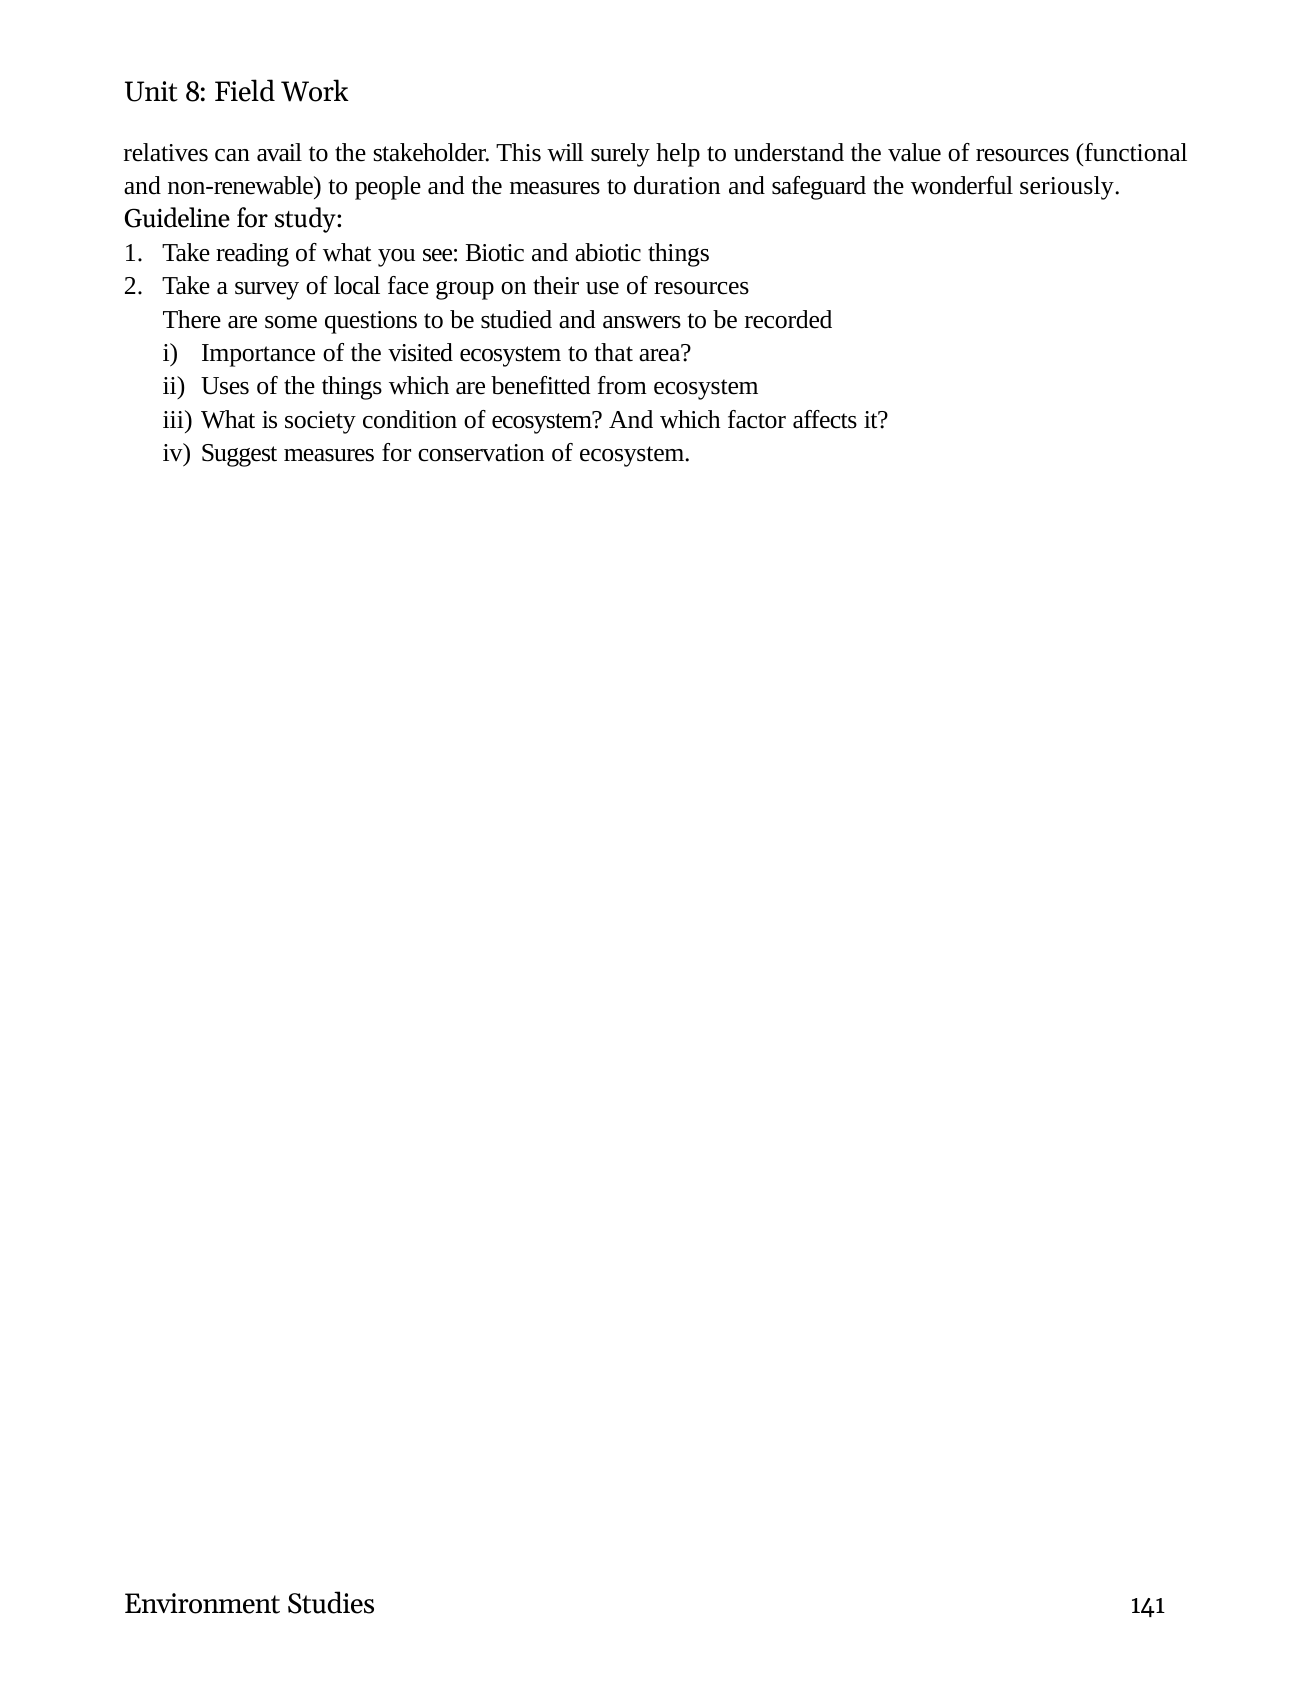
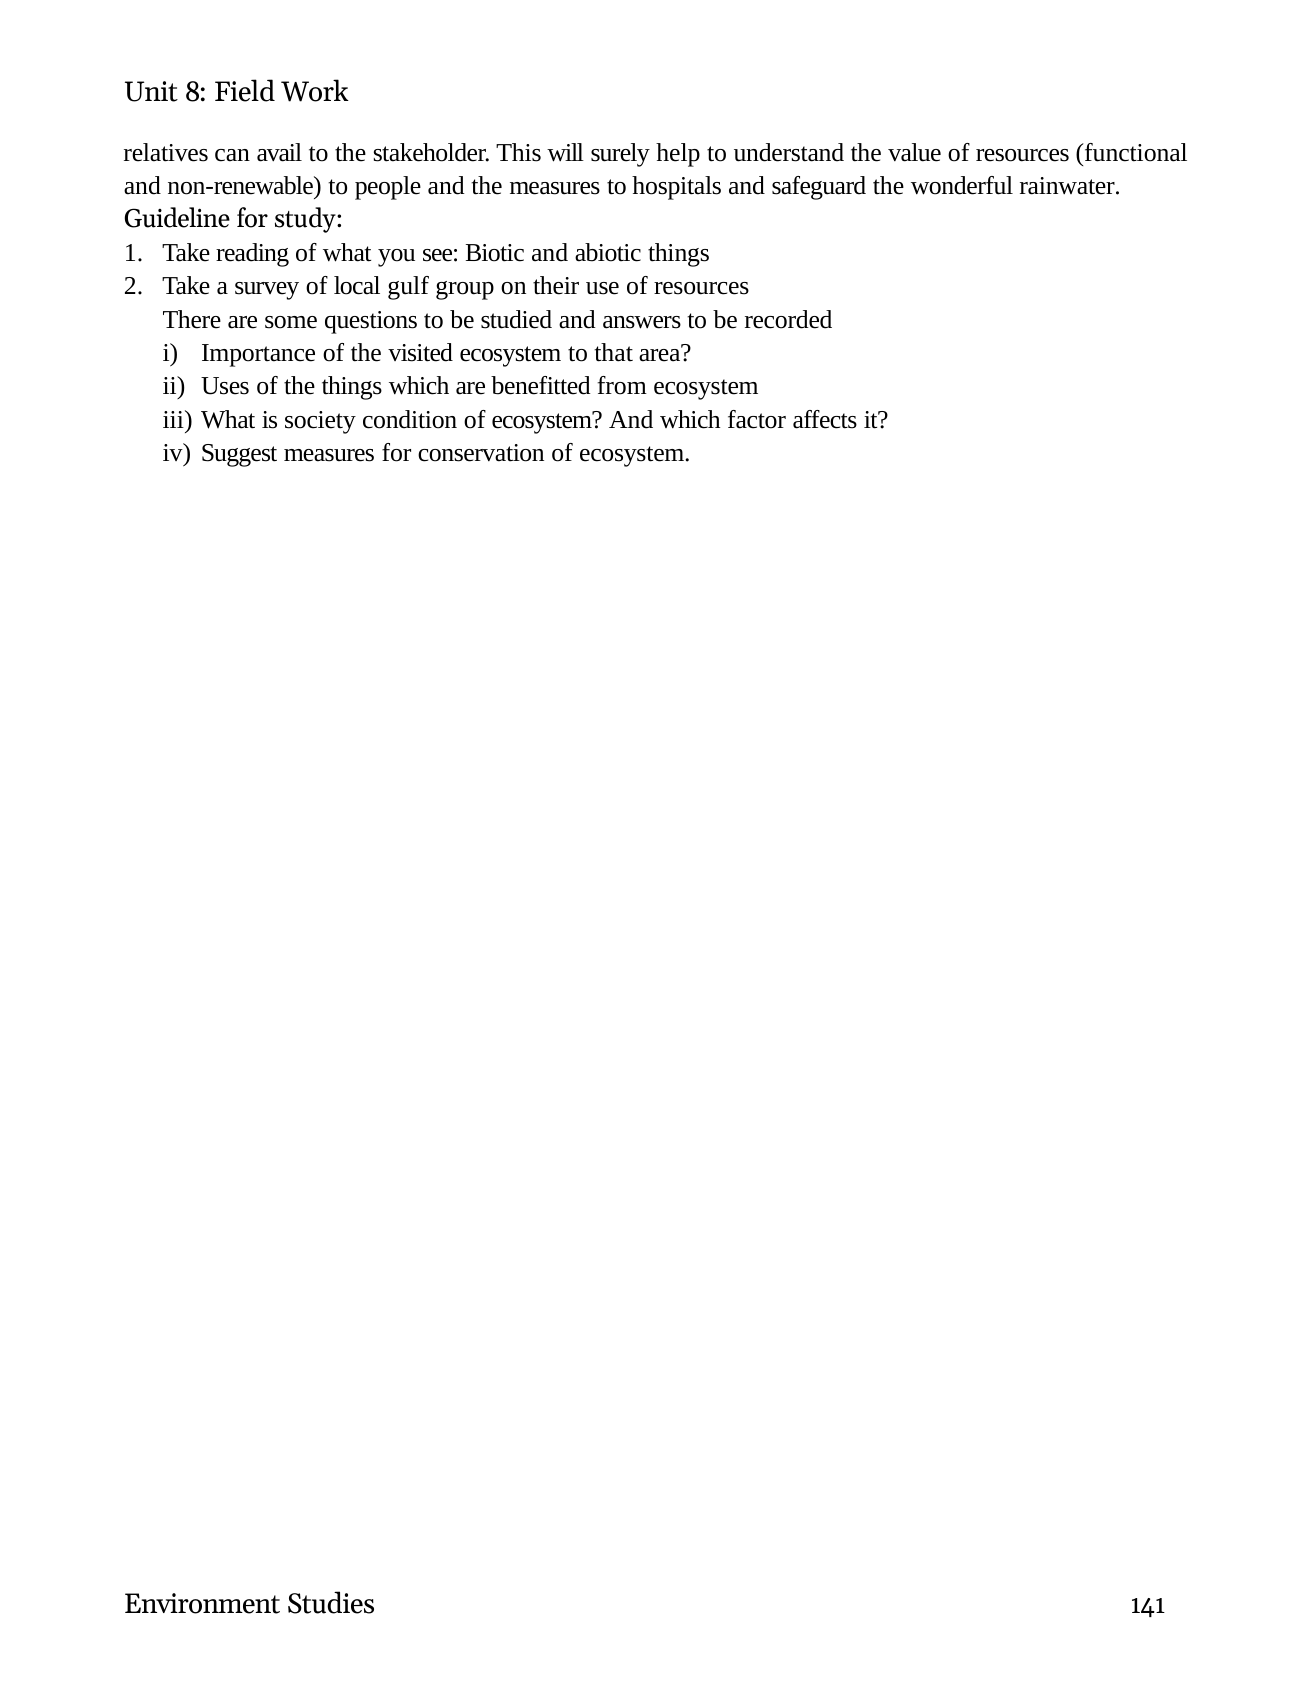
duration: duration -> hospitals (677, 186)
seriously: seriously -> rainwater (1070, 186)
face: face -> gulf (408, 286)
